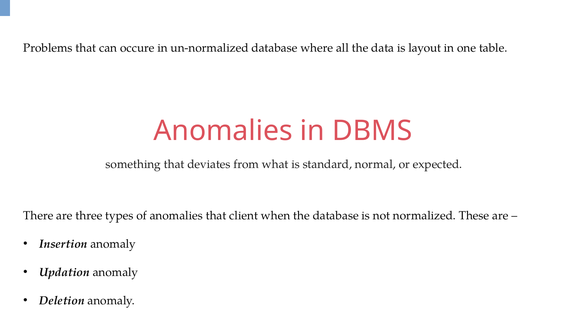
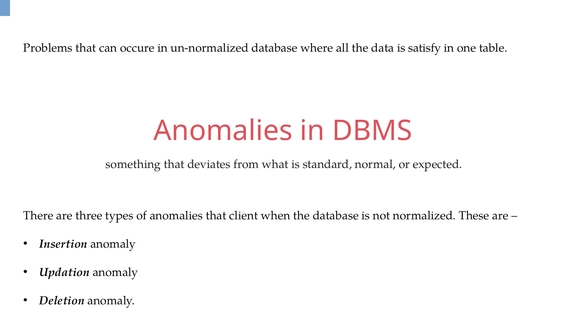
layout: layout -> satisfy (425, 48)
